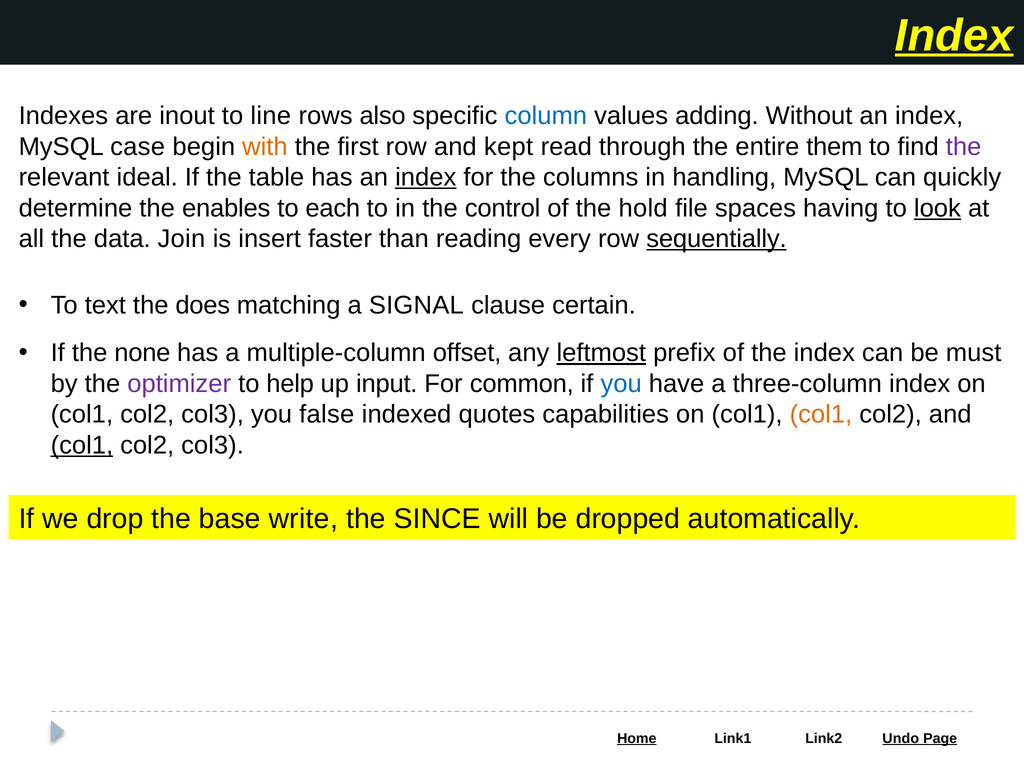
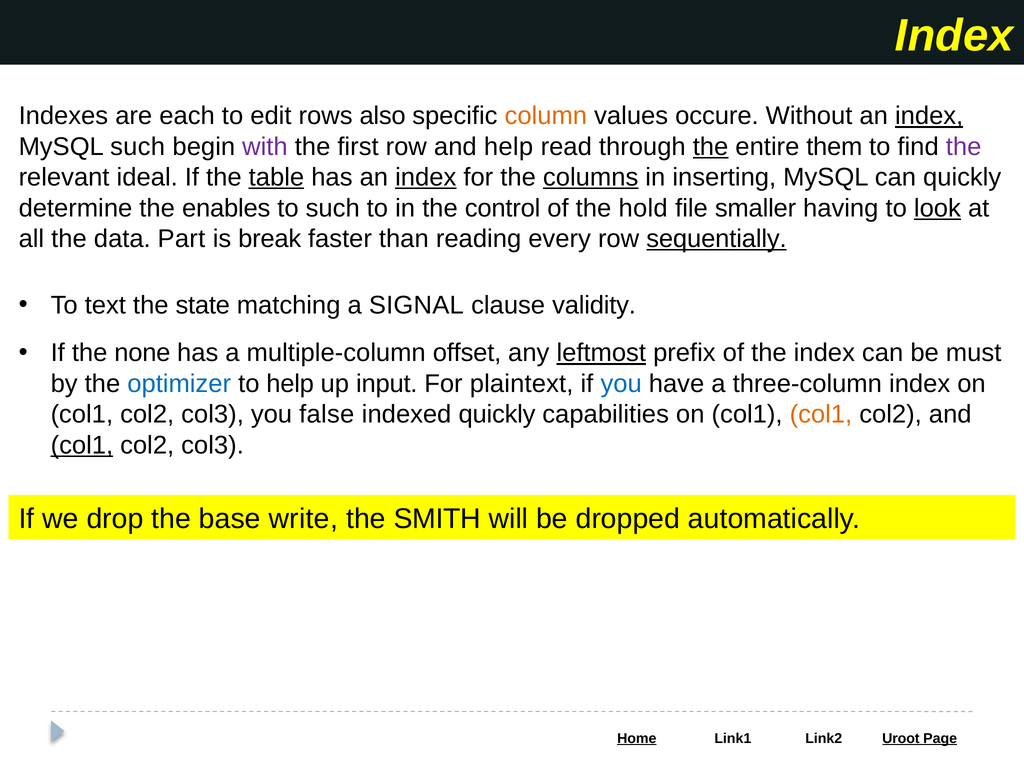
Index underline: present -> none (954, 36)
inout: inout -> each (187, 116)
line: line -> edit (271, 116)
column colour: blue -> orange (546, 116)
adding: adding -> occure (717, 116)
index underline: none -> present (929, 116)
MySQL case: case -> such (138, 147)
with colour: orange -> purple (265, 147)
and kept: kept -> help (509, 147)
the underline: none -> present (711, 147)
table underline: none -> present (276, 177)
columns underline: none -> present (591, 177)
handling: handling -> inserting (724, 177)
to each: each -> such (333, 208)
spaces: spaces -> smaller (756, 208)
Join: Join -> Part (181, 239)
insert: insert -> break (270, 239)
does: does -> state (203, 305)
certain: certain -> validity (594, 305)
optimizer colour: purple -> blue (179, 384)
common: common -> plaintext (522, 384)
indexed quotes: quotes -> quickly (497, 414)
SINCE: SINCE -> SMITH (437, 519)
Undo: Undo -> Uroot (901, 738)
